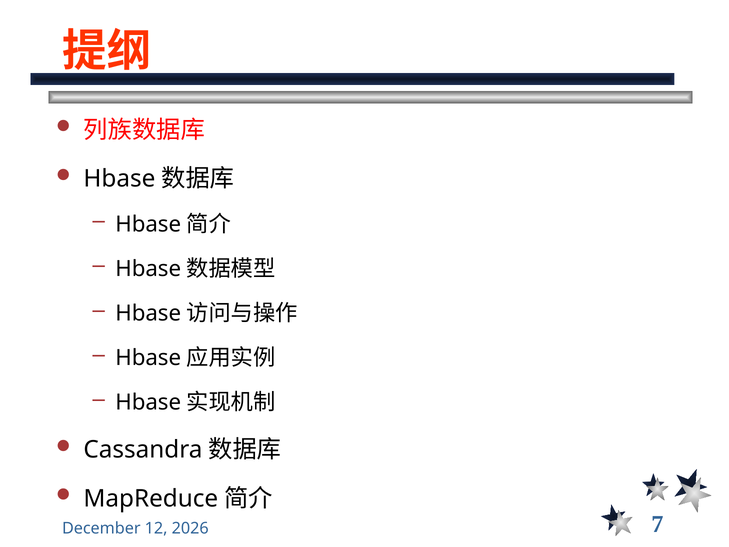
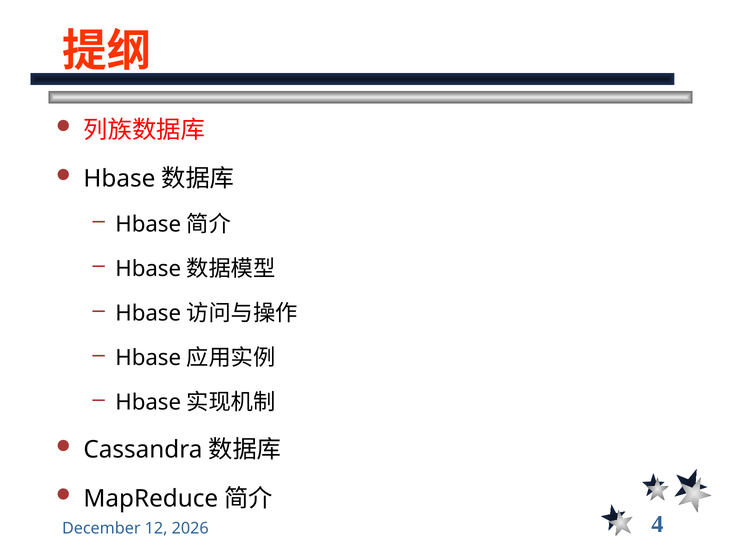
7: 7 -> 4 (657, 524)
